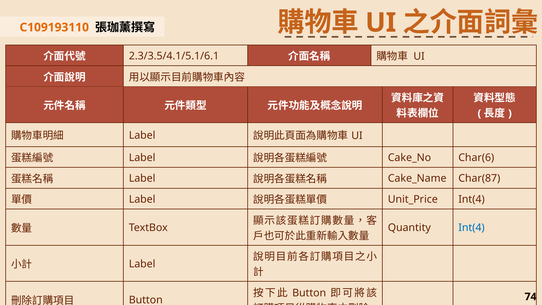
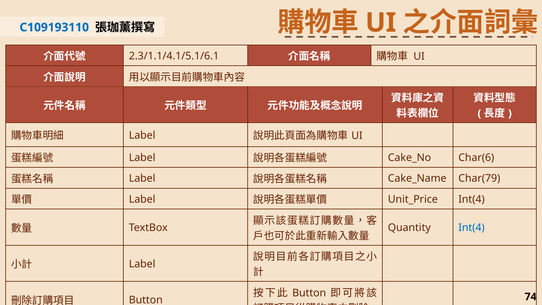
C109193110 colour: orange -> blue (54, 27)
2.3/3.5/4.1/5.1/6.1: 2.3/3.5/4.1/5.1/6.1 -> 2.3/1.1/4.1/5.1/6.1 (174, 56)
Char(87: Char(87 -> Char(79 (479, 178)
